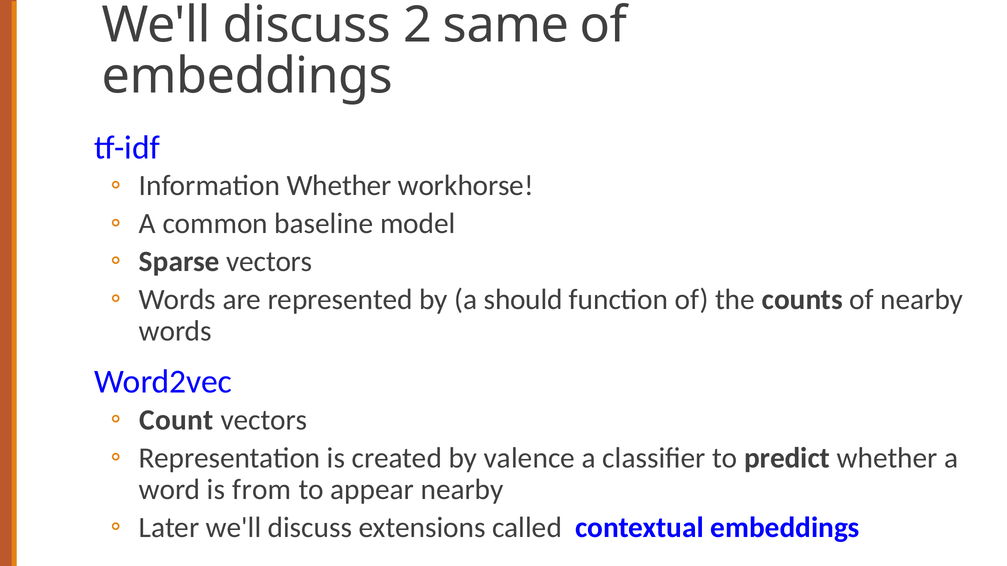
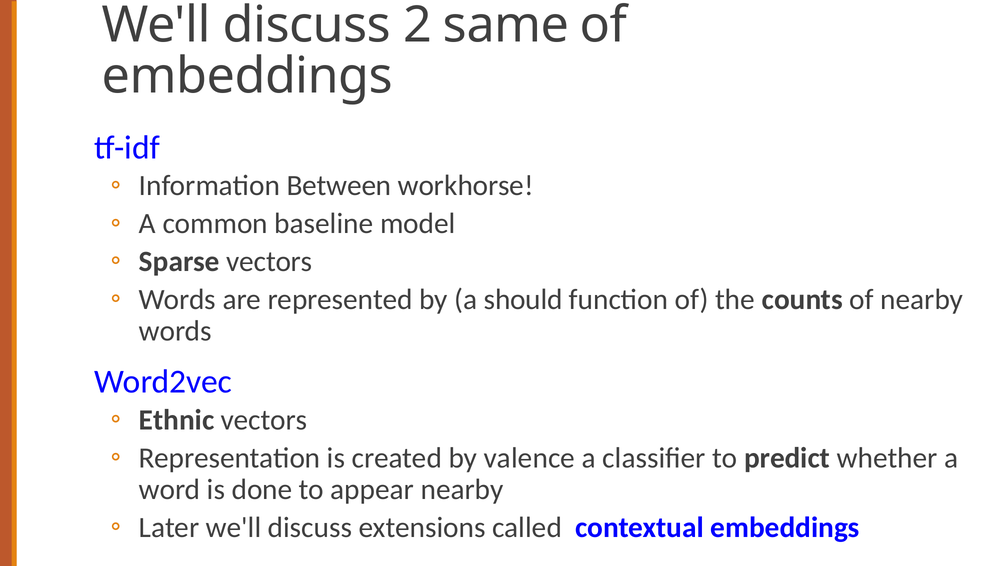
Information Whether: Whether -> Between (339, 186)
Count: Count -> Ethnic (177, 420)
from: from -> done (262, 490)
